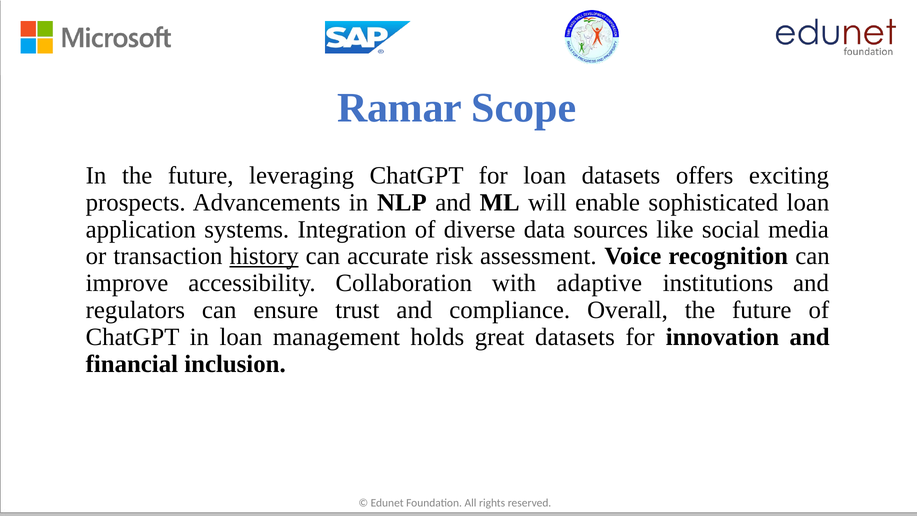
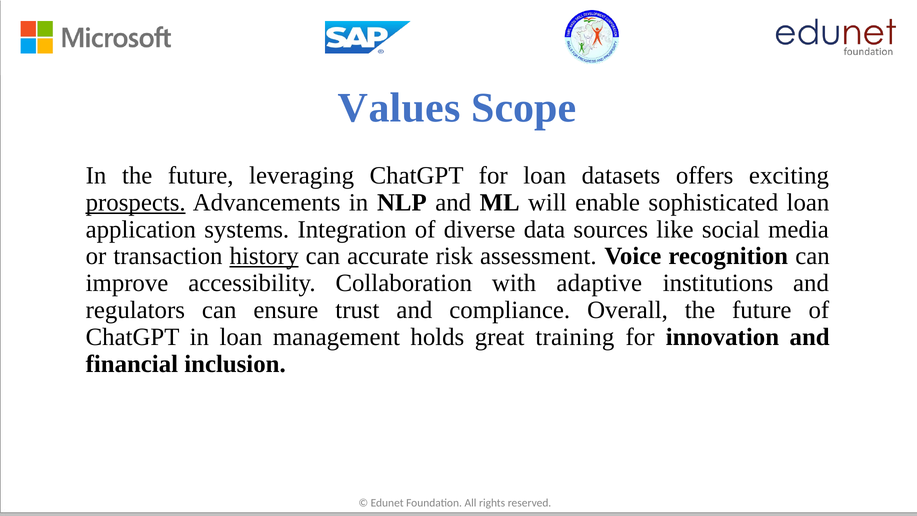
Ramar: Ramar -> Values (399, 108)
prospects underline: none -> present (136, 202)
great datasets: datasets -> training (575, 337)
